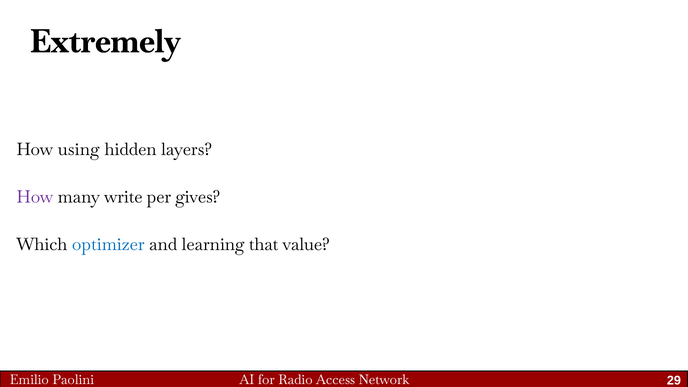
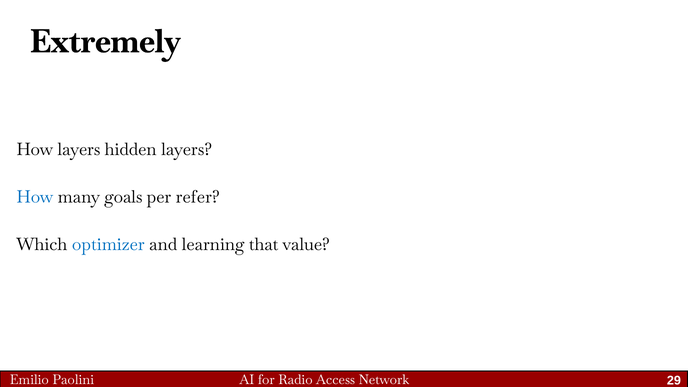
How using: using -> layers (79, 150)
How colour: purple -> blue (35, 197)
write: write -> goals (123, 197)
gives: gives -> refer (198, 197)
